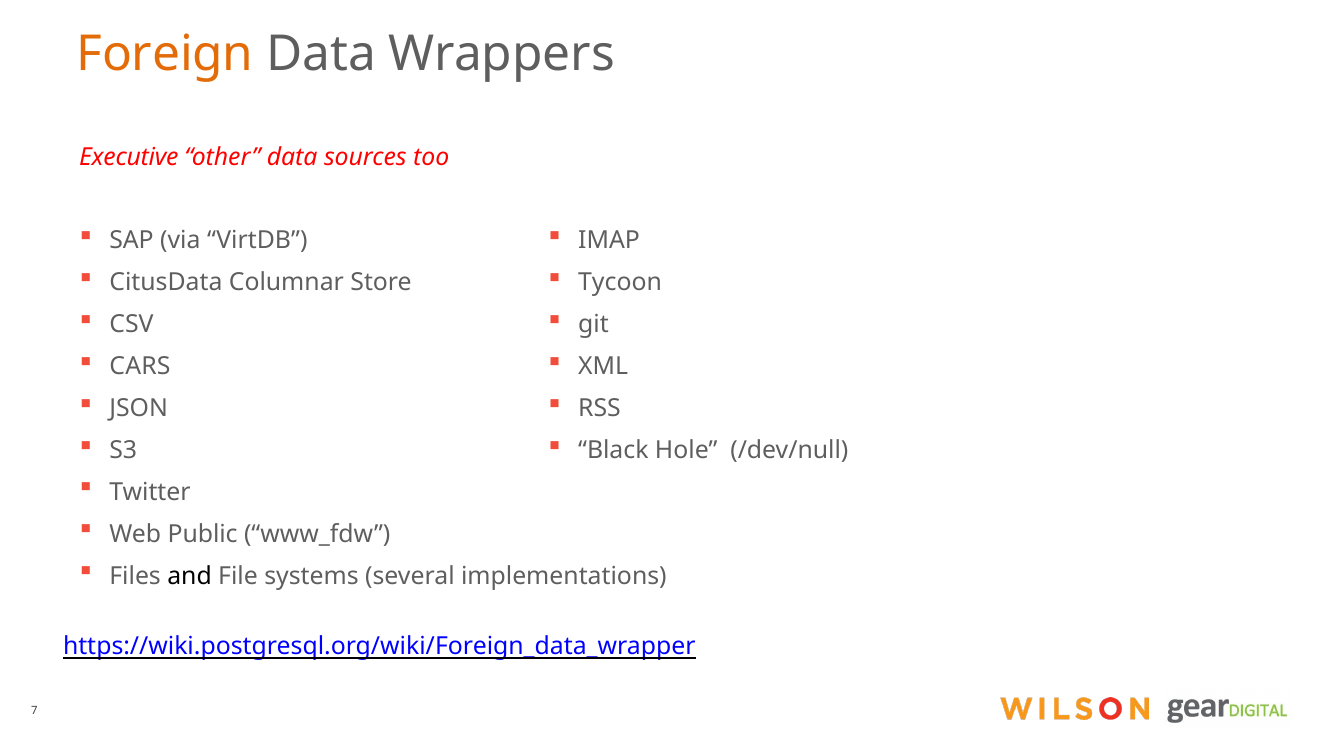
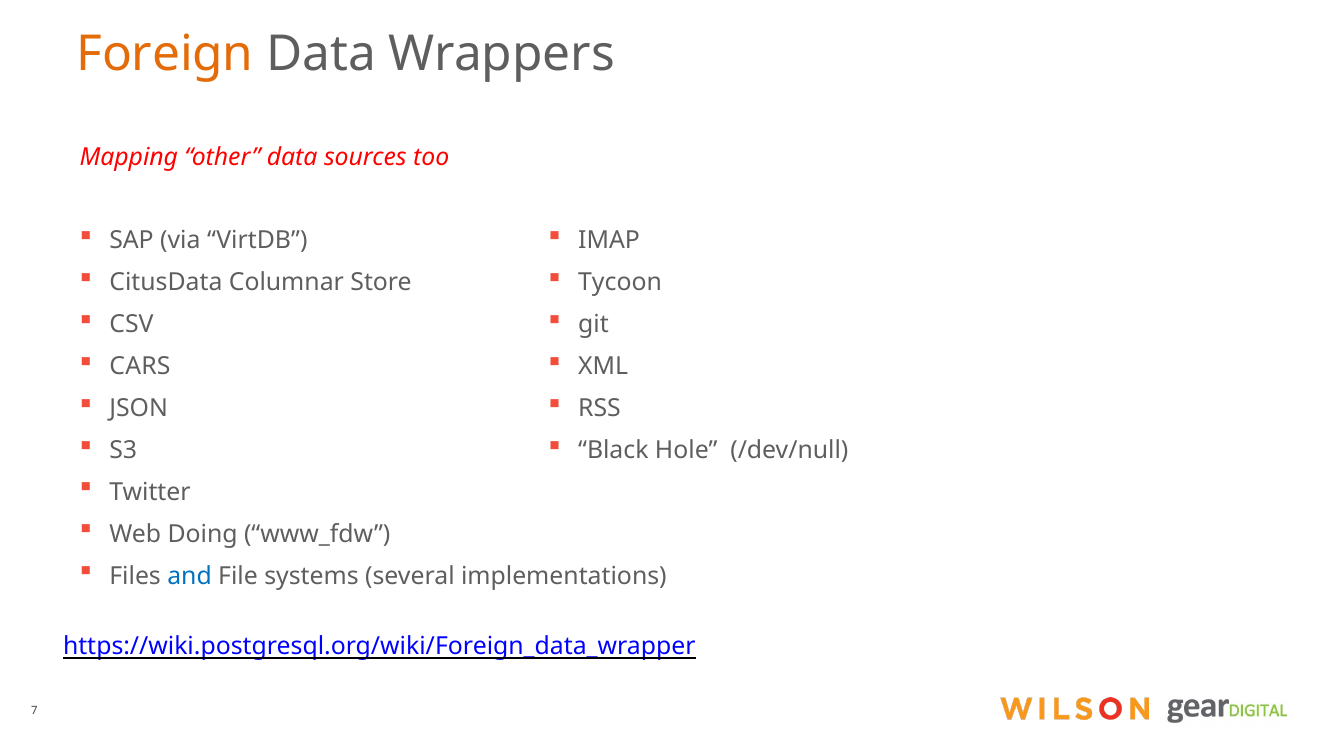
Executive: Executive -> Mapping (129, 157)
Public: Public -> Doing (203, 534)
and colour: black -> blue (190, 576)
